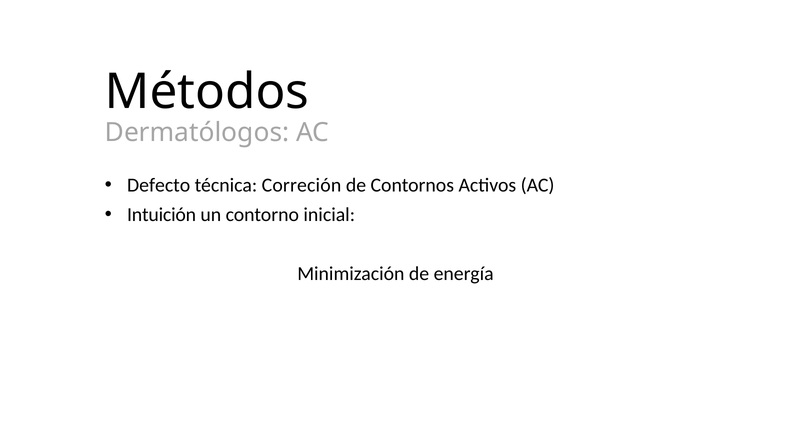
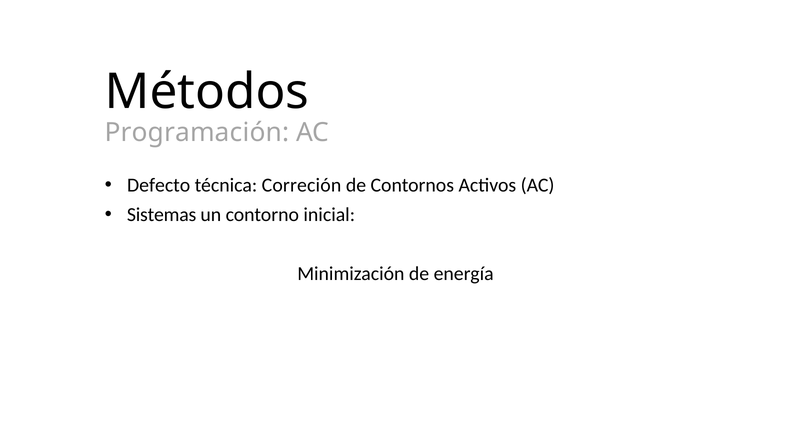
Dermatólogos: Dermatólogos -> Programación (197, 133)
Intuición: Intuición -> Sistemas (162, 215)
